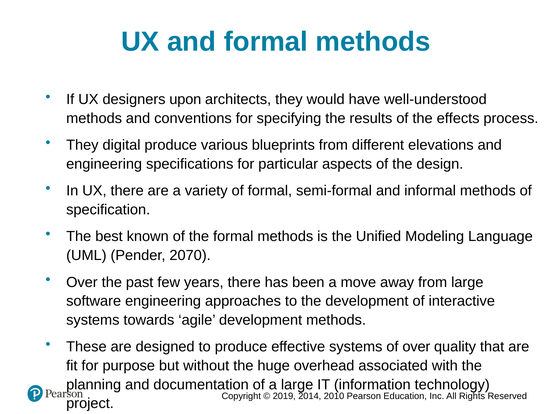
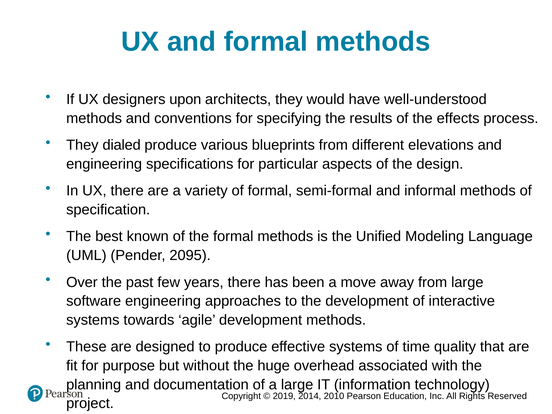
digital: digital -> dialed (122, 145)
2070: 2070 -> 2095 (190, 255)
of over: over -> time (416, 347)
